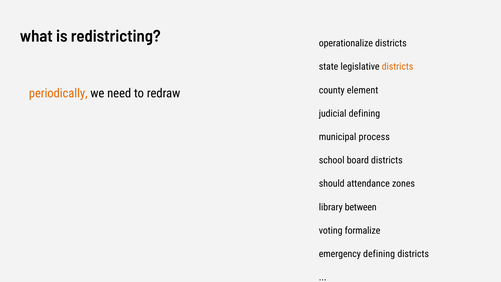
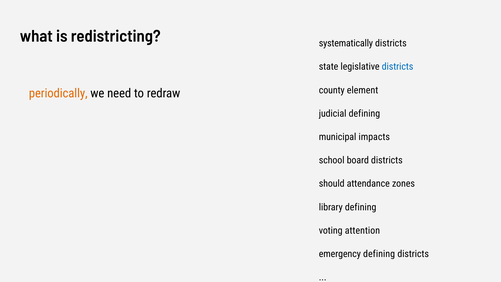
operationalize: operationalize -> systematically (346, 43)
districts colour: orange -> blue (398, 67)
process: process -> impacts (374, 137)
library between: between -> defining (361, 207)
formalize: formalize -> attention (362, 230)
